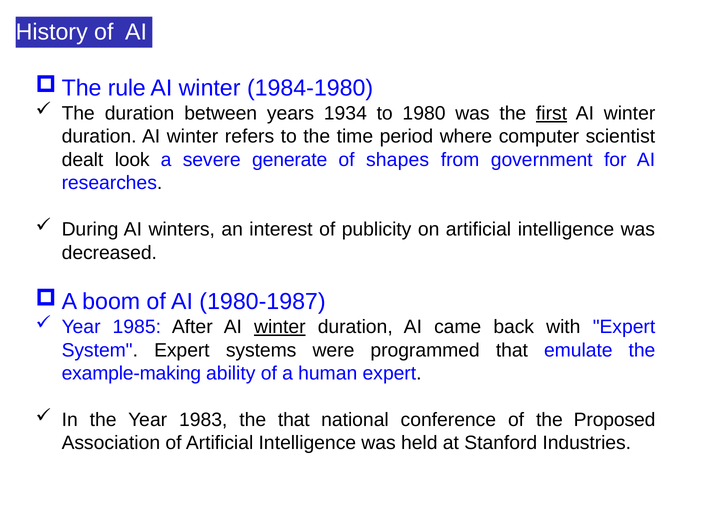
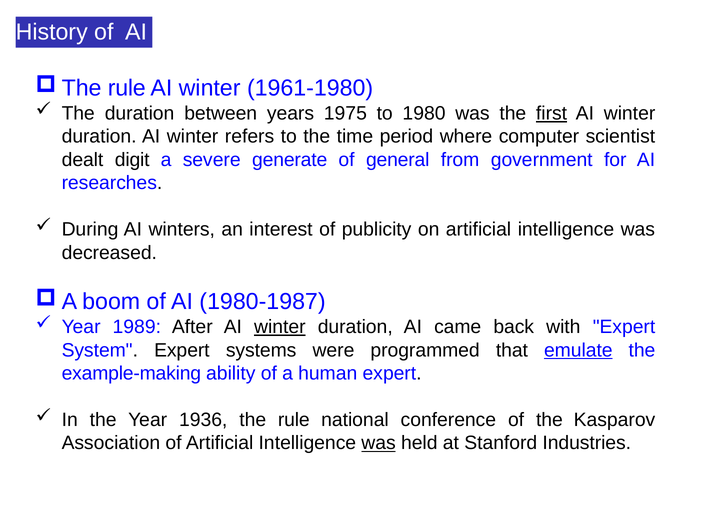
1984-1980: 1984-1980 -> 1961-1980 (310, 88)
1934: 1934 -> 1975 (345, 113)
look: look -> digit (132, 160)
shapes: shapes -> general (398, 160)
1985: 1985 -> 1989 (137, 327)
emulate underline: none -> present (578, 351)
1983: 1983 -> 1936 (203, 420)
the that: that -> rule (294, 420)
Proposed: Proposed -> Kasparov (615, 420)
was underline: none -> present (379, 444)
